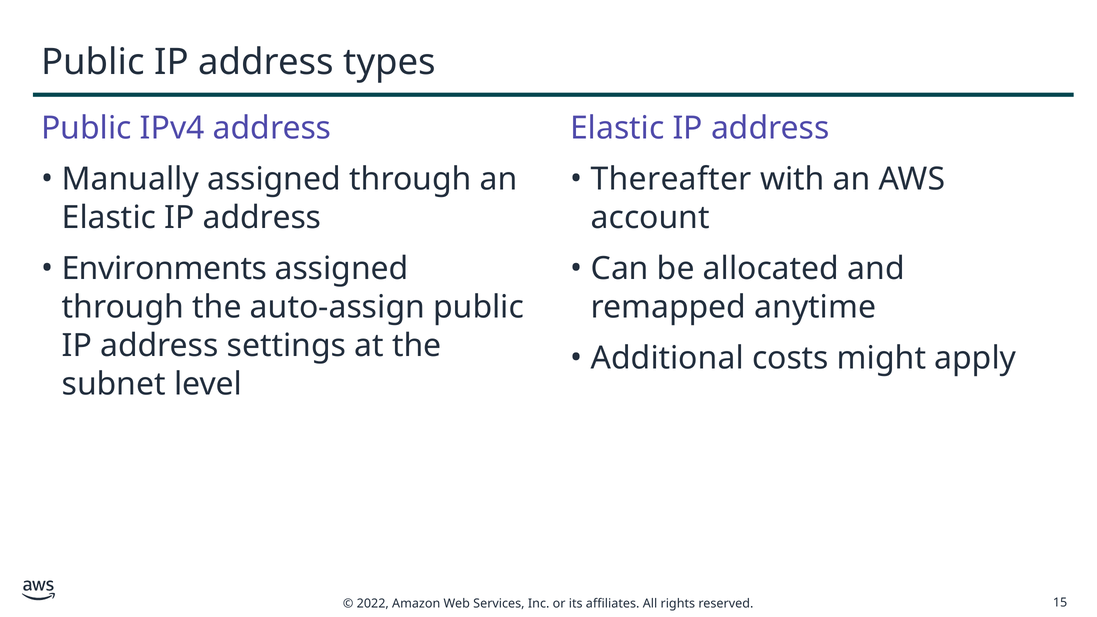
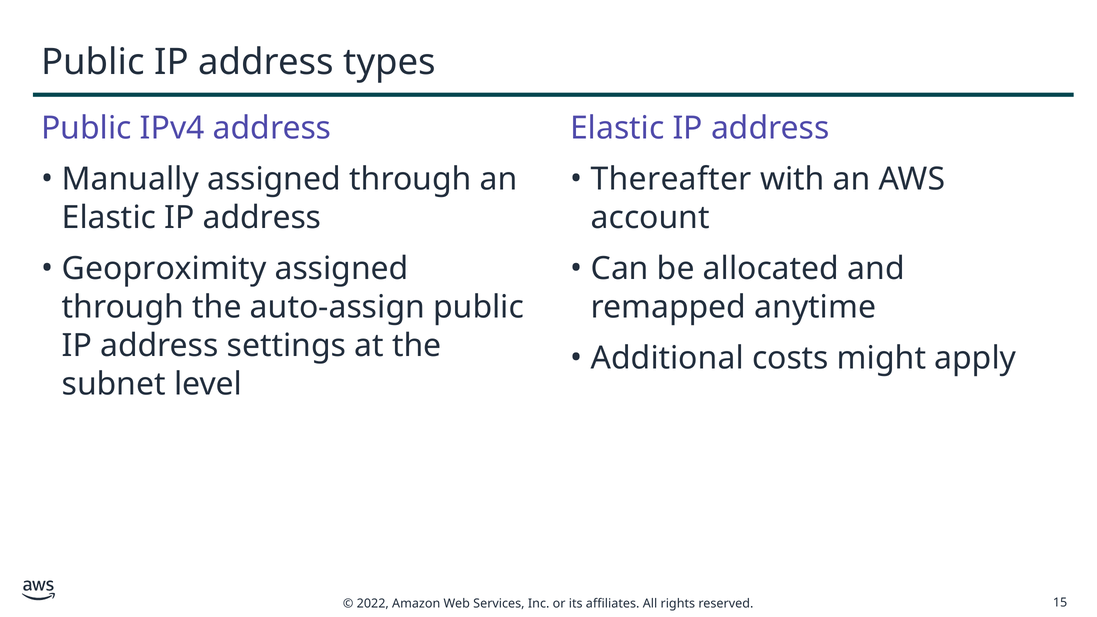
Environments: Environments -> Geoproximity (164, 269)
